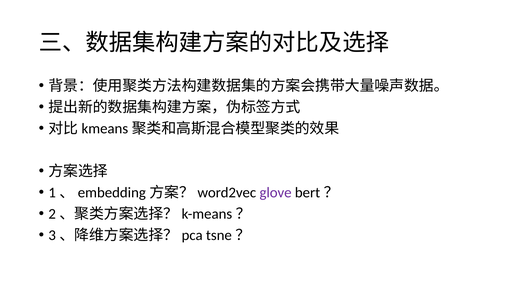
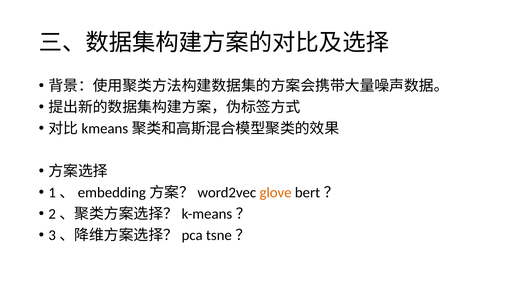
glove colour: purple -> orange (276, 193)
